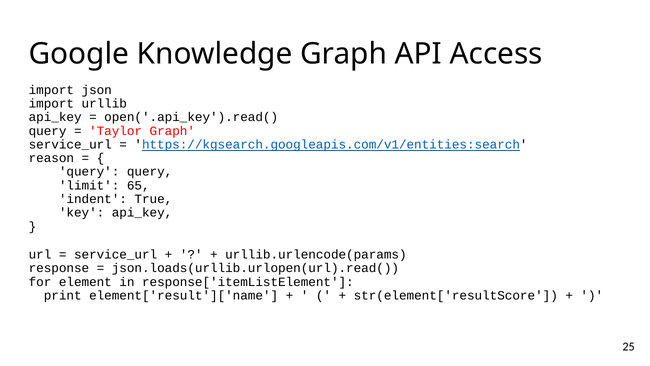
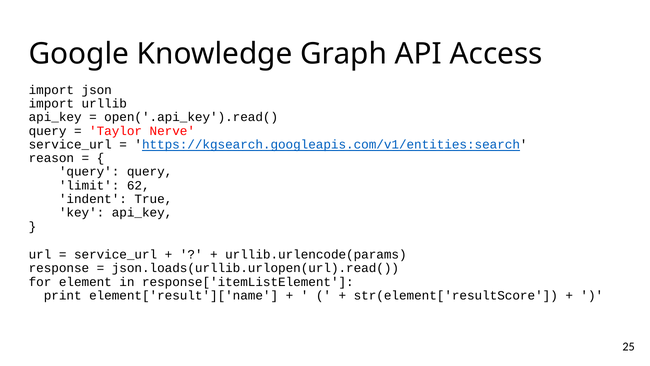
Taylor Graph: Graph -> Nerve (172, 131)
65: 65 -> 62 (138, 185)
